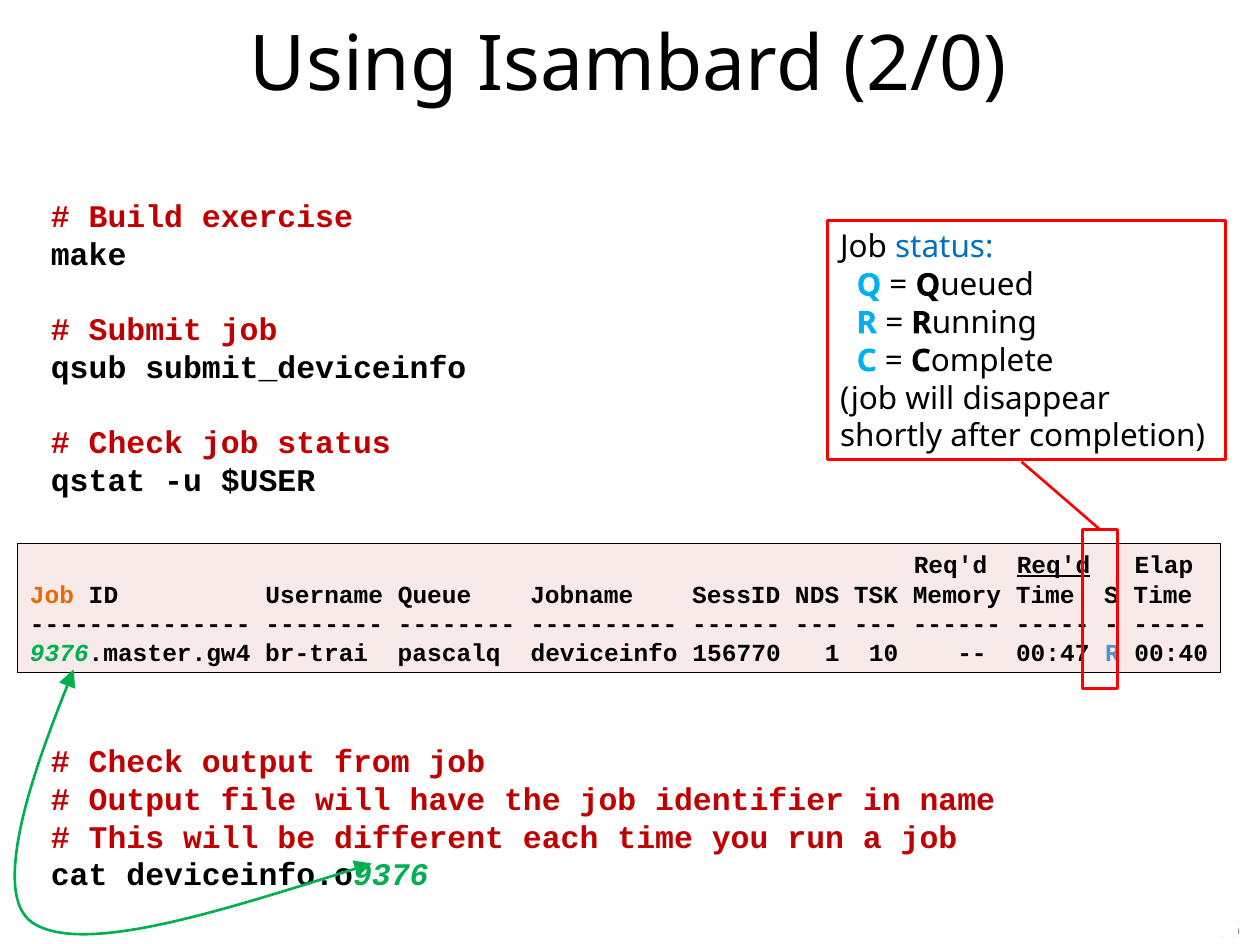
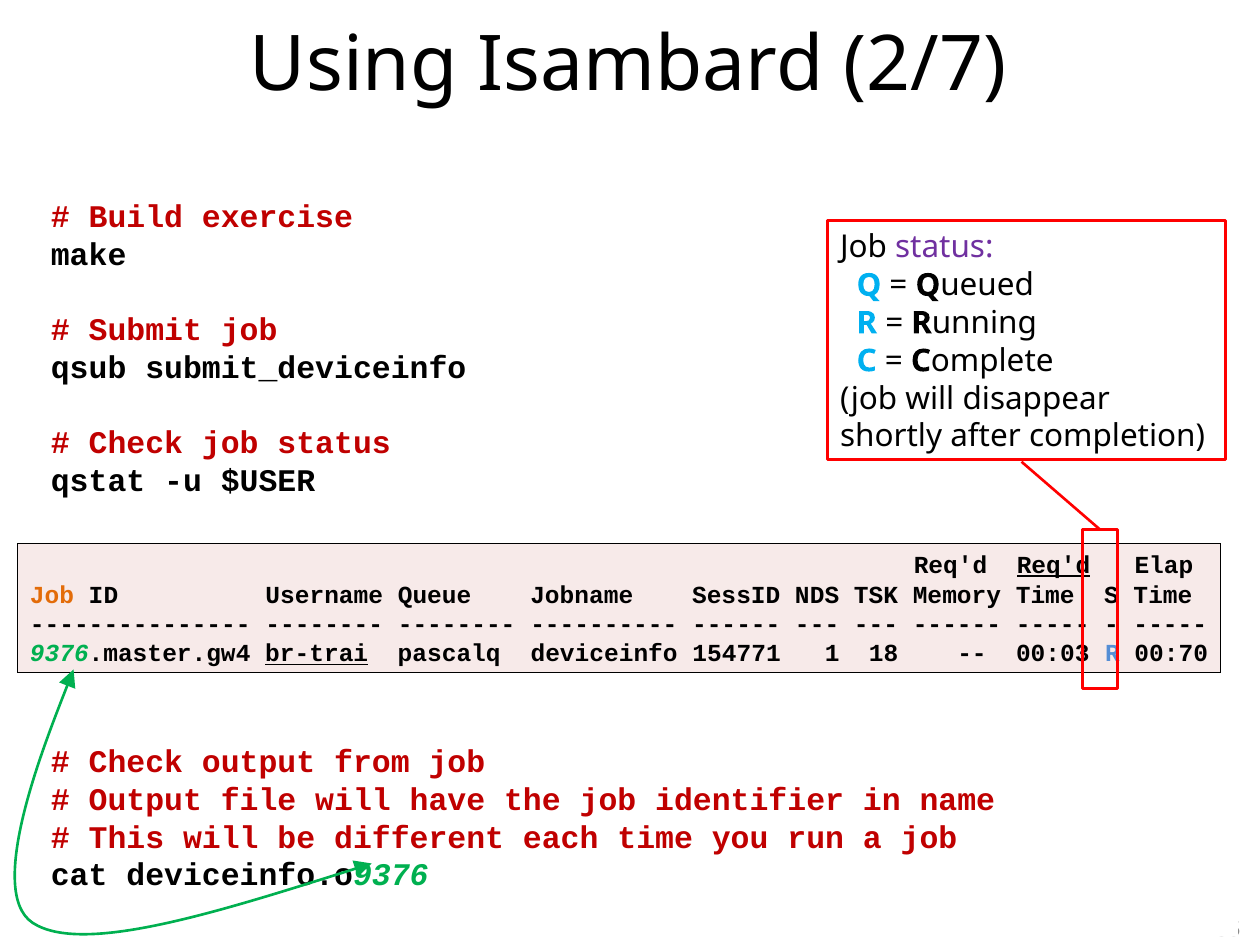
2/0: 2/0 -> 2/7 (925, 65)
status colour: blue -> purple (944, 248)
br-trai underline: none -> present (317, 654)
156770: 156770 -> 154771 (737, 654)
10: 10 -> 18 (884, 654)
00:47: 00:47 -> 00:03 (1053, 654)
00:40: 00:40 -> 00:70 (1171, 654)
